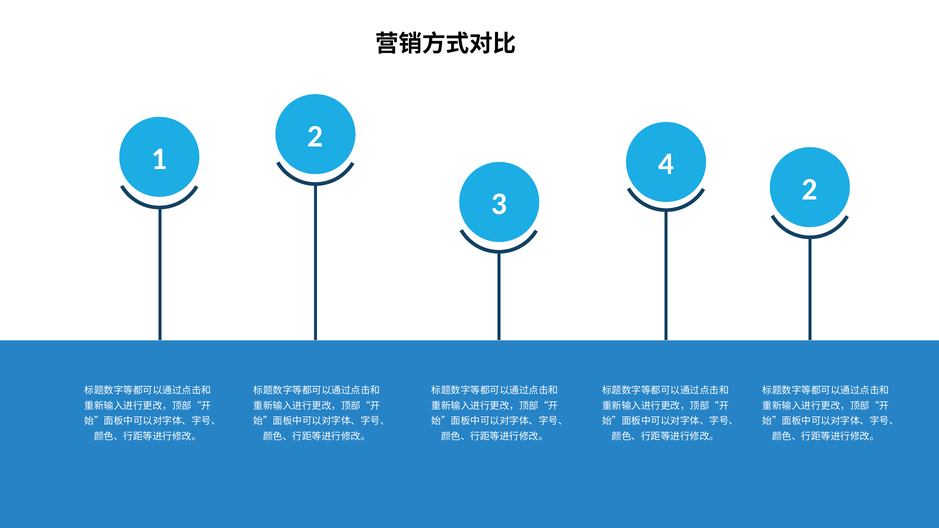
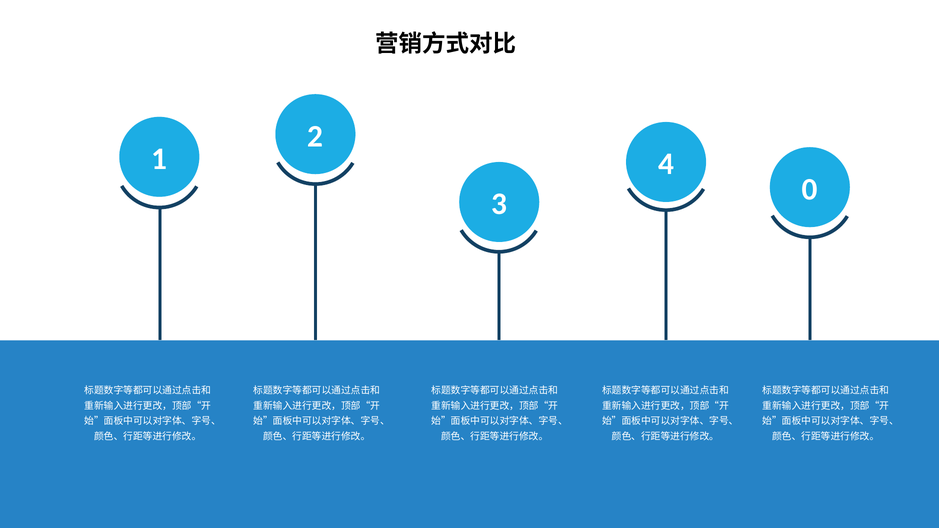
3 2: 2 -> 0 (810, 189)
